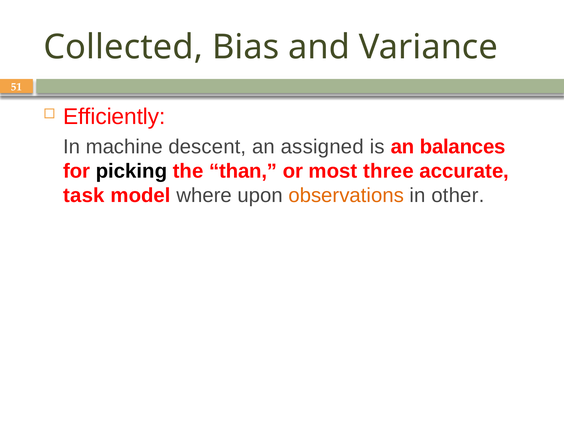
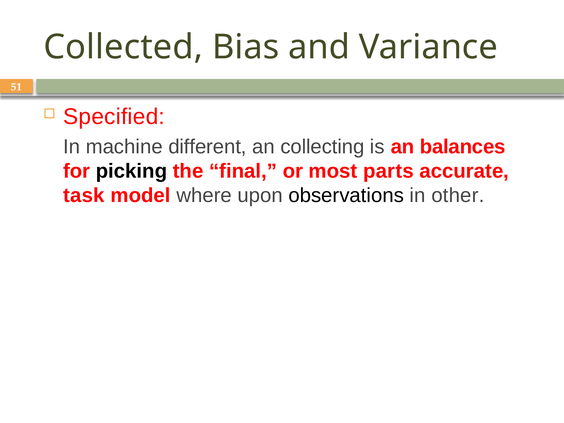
Efficiently: Efficiently -> Specified (114, 117)
descent: descent -> different (207, 147)
assigned: assigned -> collecting (322, 147)
than: than -> final (243, 171)
three: three -> parts (388, 171)
observations colour: orange -> black (346, 196)
